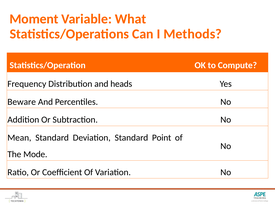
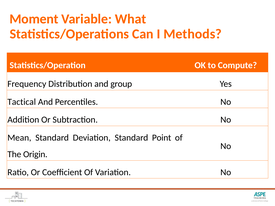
heads: heads -> group (121, 84)
Beware: Beware -> Tactical (22, 102)
Mode: Mode -> Origin (35, 155)
